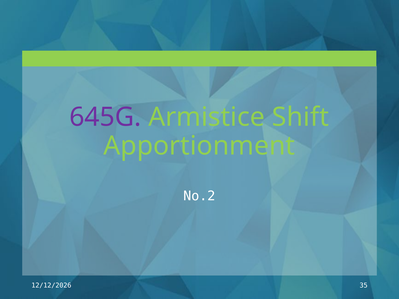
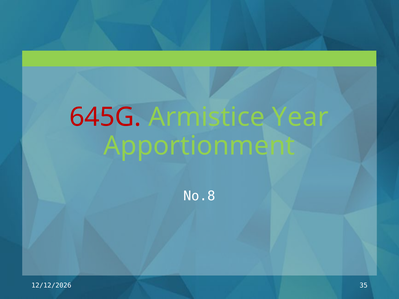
645G colour: purple -> red (105, 117)
Shift: Shift -> Year (300, 117)
No.2: No.2 -> No.8 (199, 196)
